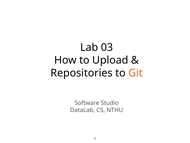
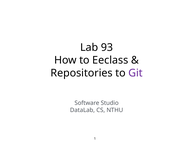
03: 03 -> 93 (107, 47)
Upload: Upload -> Eeclass (110, 60)
Git colour: orange -> purple (135, 73)
